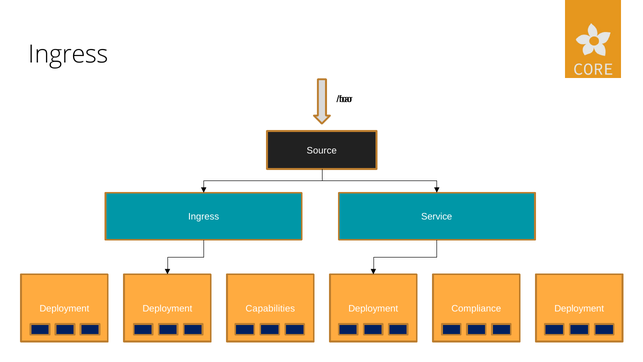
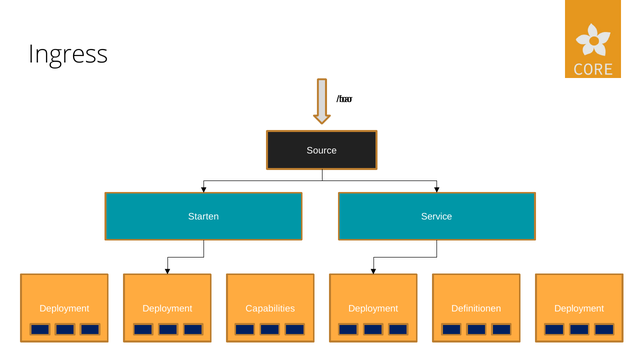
Ingress: Ingress -> Starten (204, 217)
Compliance: Compliance -> Definitionen (476, 308)
